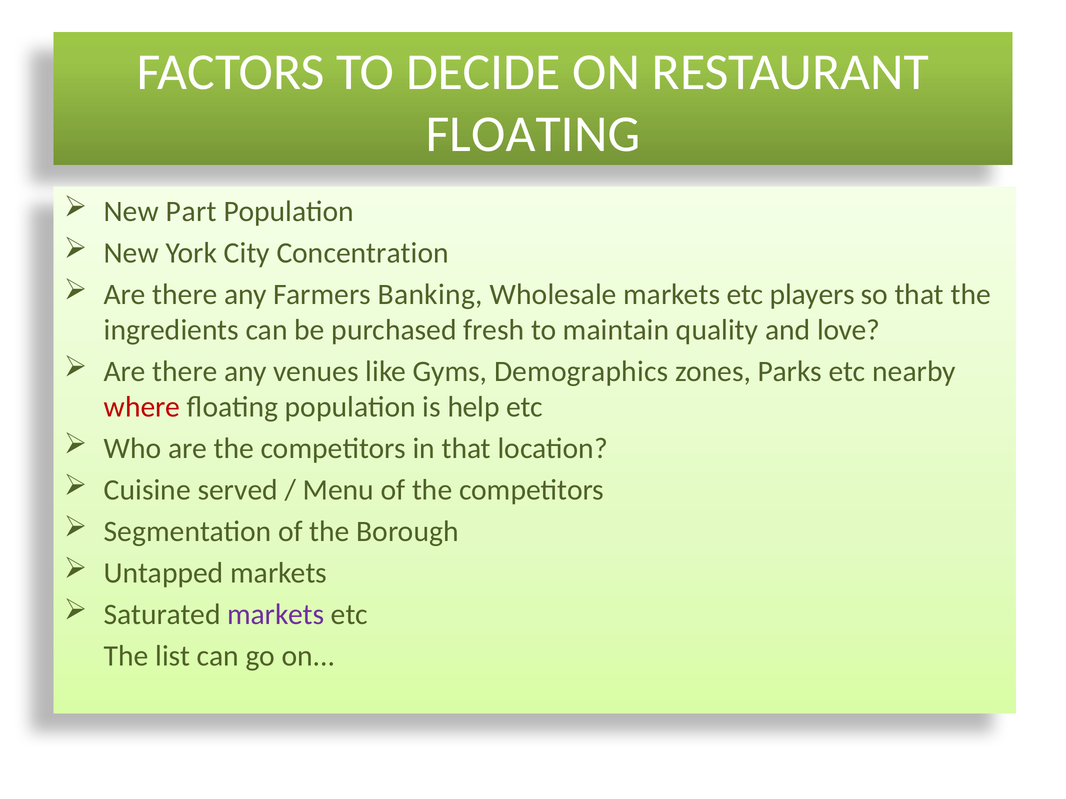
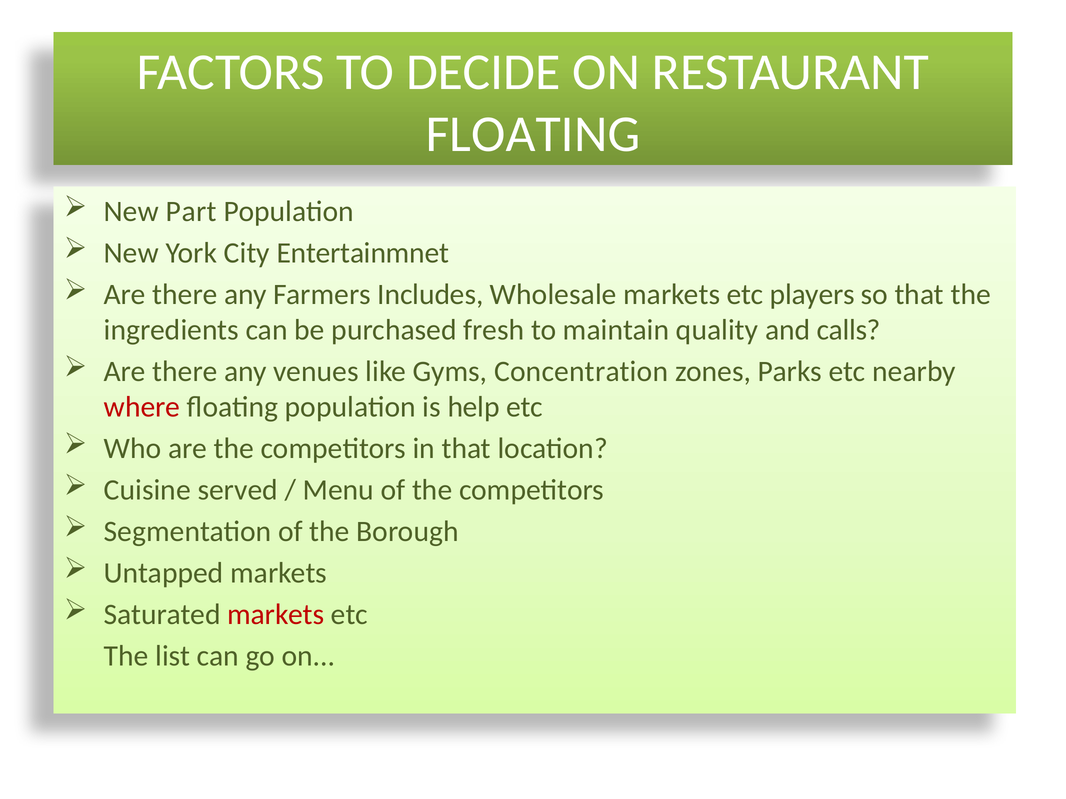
Concentration: Concentration -> Entertainmnet (363, 253)
Banking: Banking -> Includes (430, 295)
love: love -> calls (849, 330)
Demographics: Demographics -> Concentration (581, 372)
markets colour: purple -> red (276, 615)
